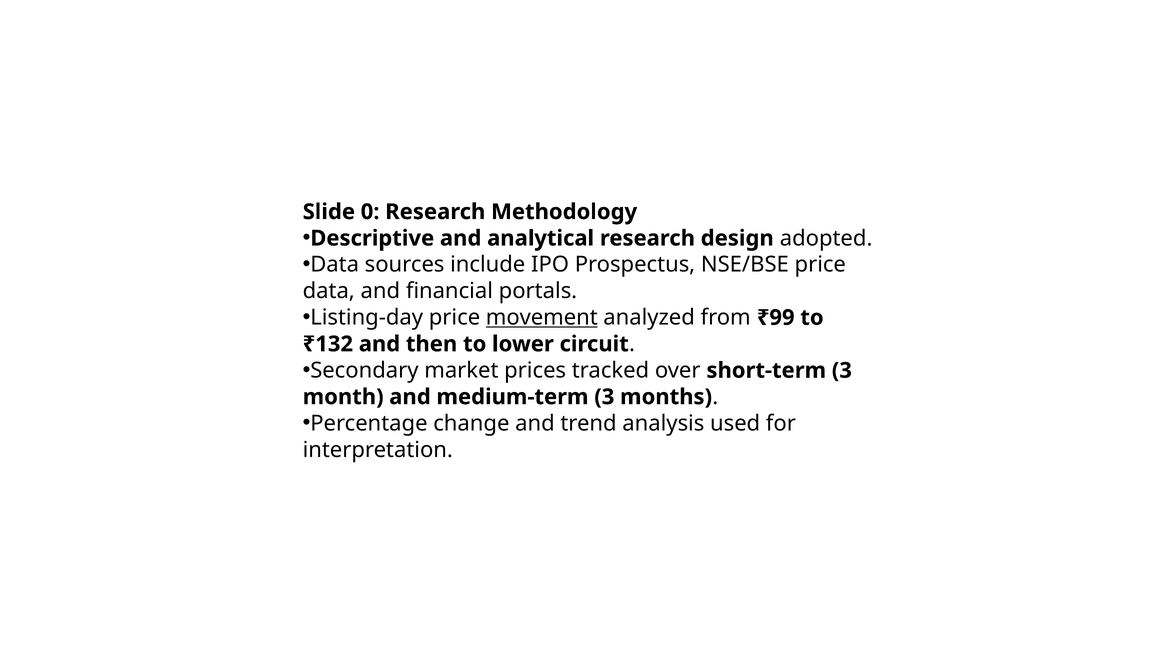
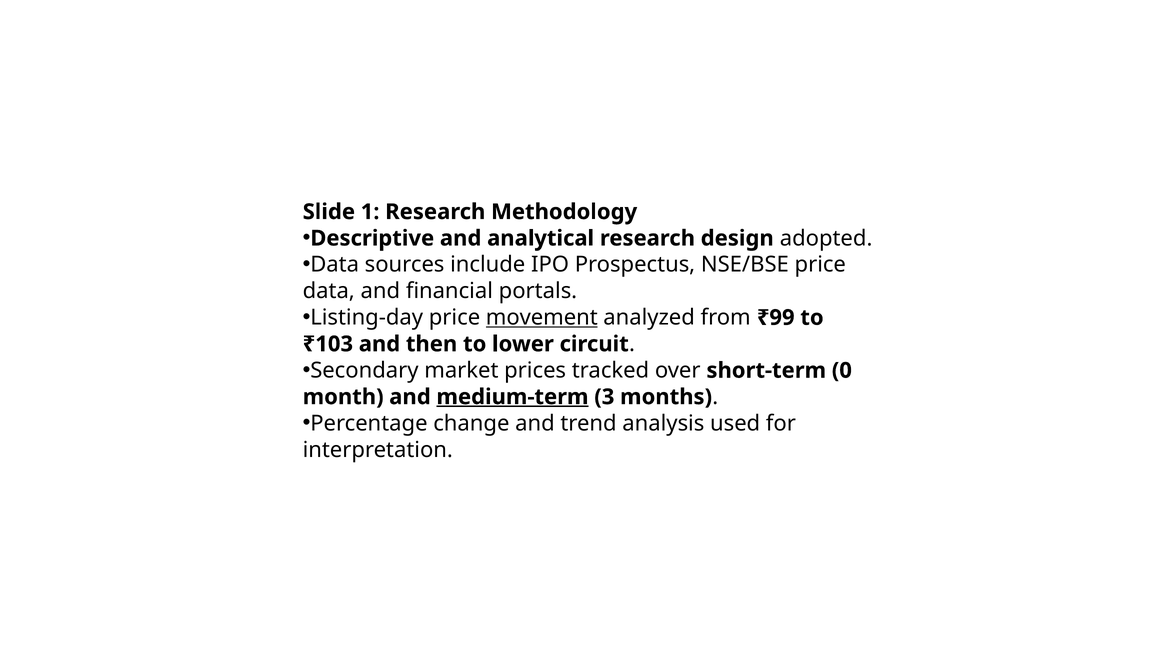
0: 0 -> 1 (370, 212)
₹132: ₹132 -> ₹103 (328, 344)
short-term 3: 3 -> 0 (842, 371)
medium-term underline: none -> present (512, 397)
